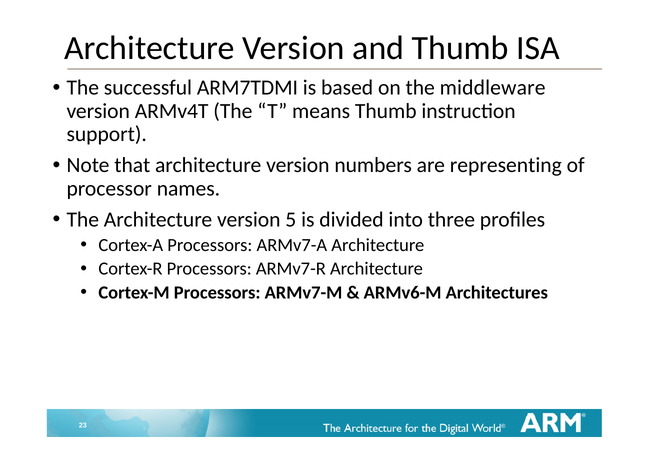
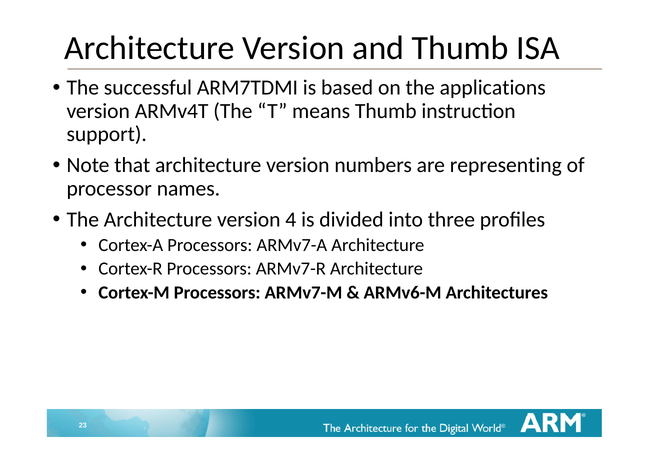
middleware: middleware -> applications (493, 88)
5: 5 -> 4 (291, 220)
